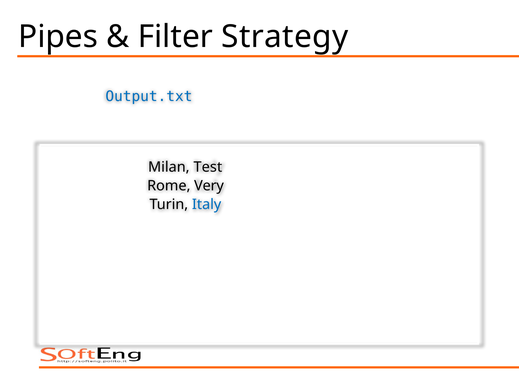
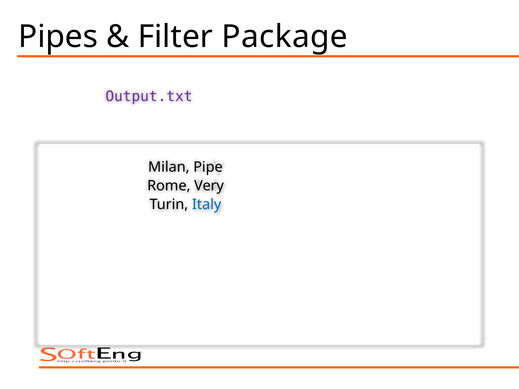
Strategy: Strategy -> Package (285, 37)
Output.txt colour: blue -> purple (149, 96)
Test: Test -> Pipe (208, 167)
